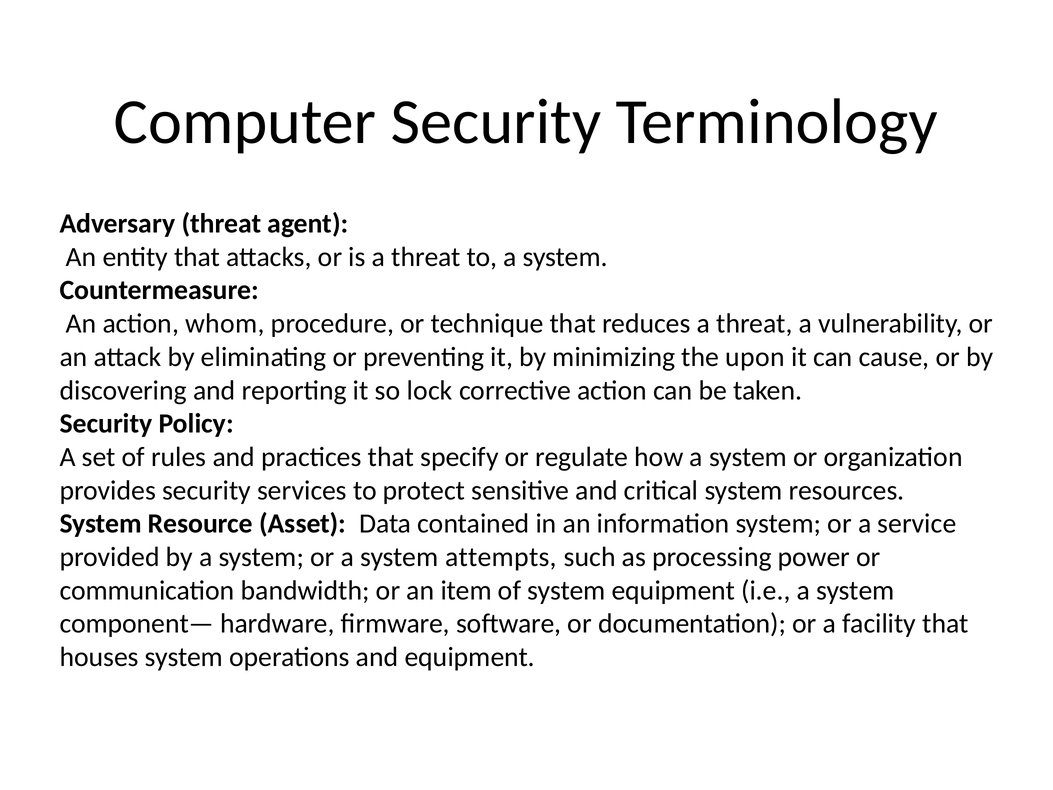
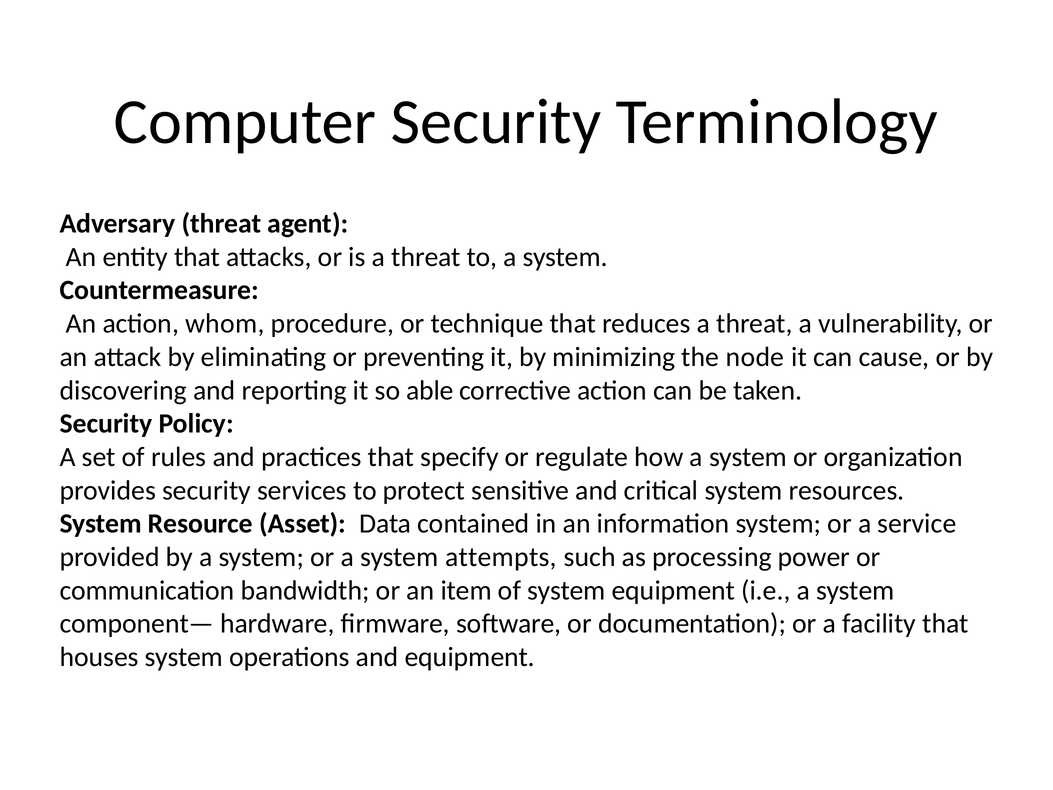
upon: upon -> node (755, 357)
lock: lock -> able (430, 390)
